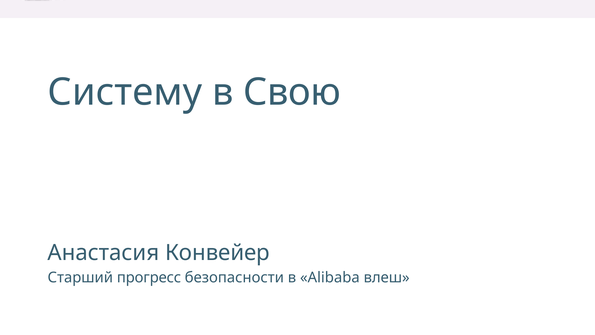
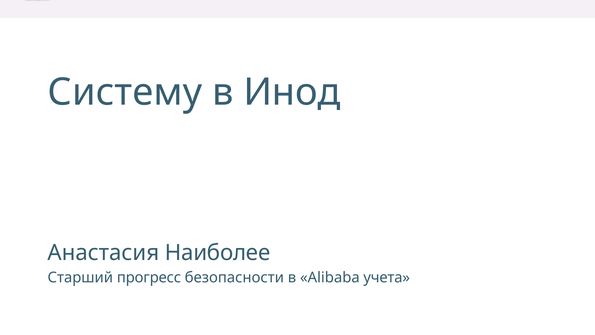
Свою: Свою -> Инод (292, 92)
Конвейер: Конвейер -> Наиболее (218, 252)
влеш: влеш -> учета (387, 277)
